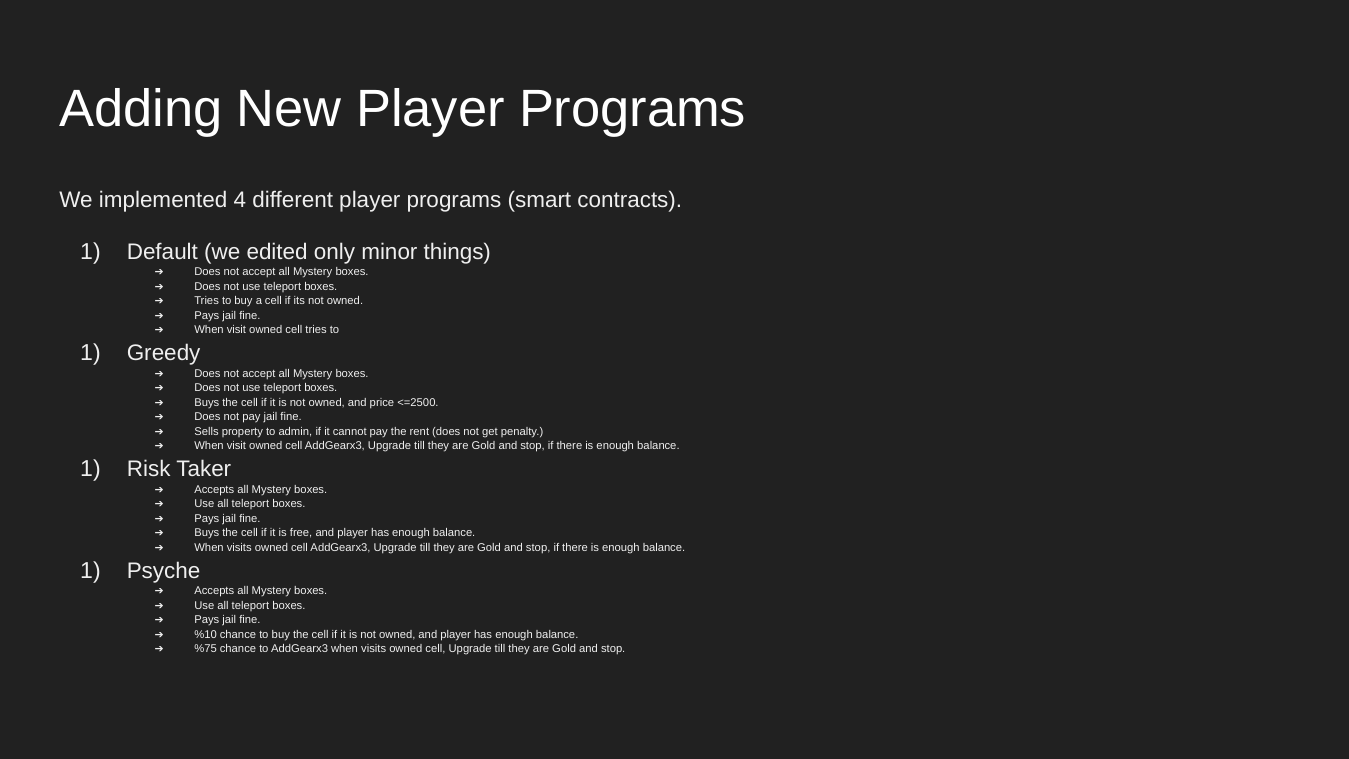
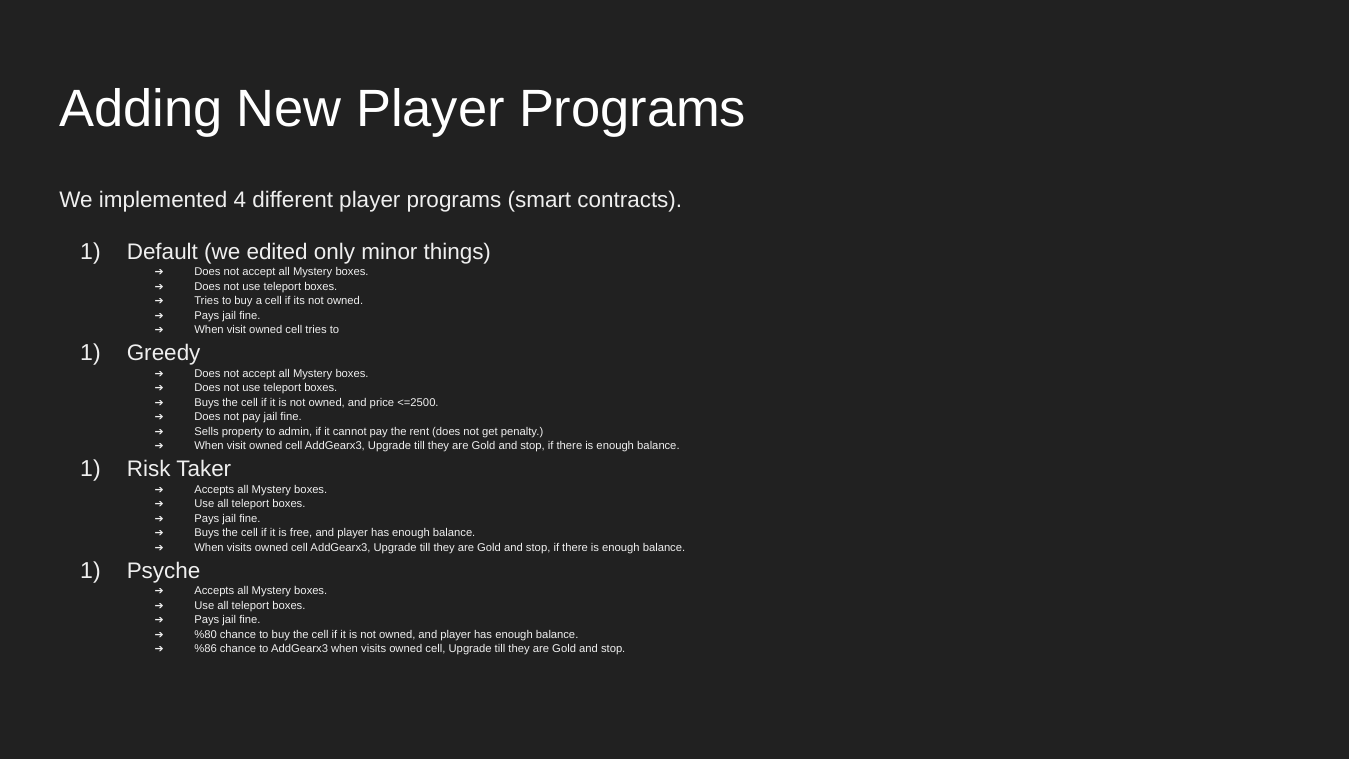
%10: %10 -> %80 (206, 634)
%75: %75 -> %86 (206, 649)
